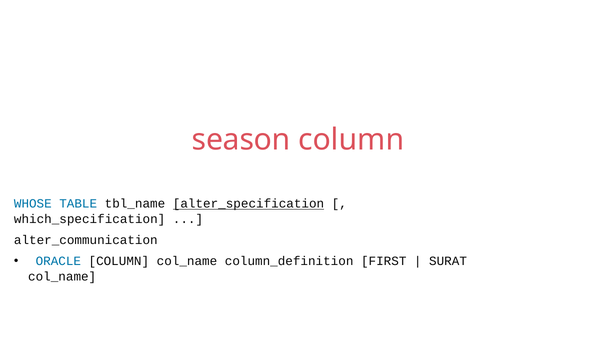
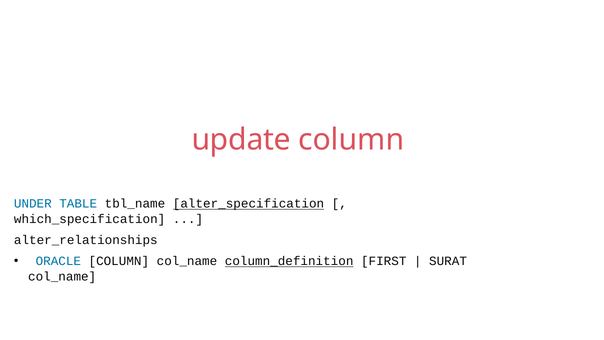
season: season -> update (241, 139)
WHOSE: WHOSE -> UNDER (33, 204)
alter_communication: alter_communication -> alter_relationships (86, 240)
column_definition underline: none -> present (289, 261)
